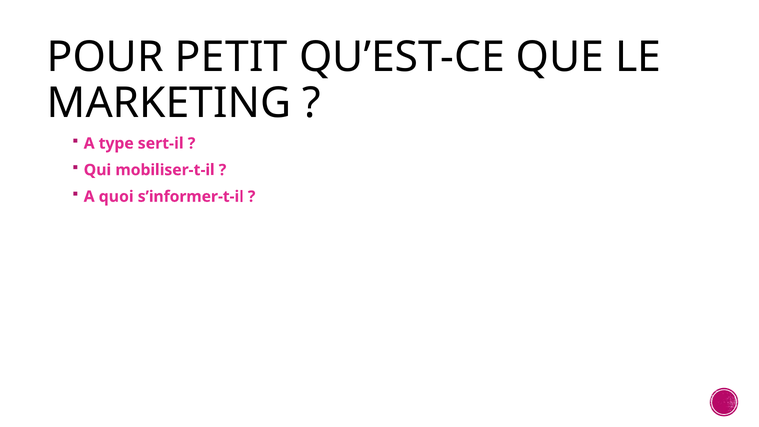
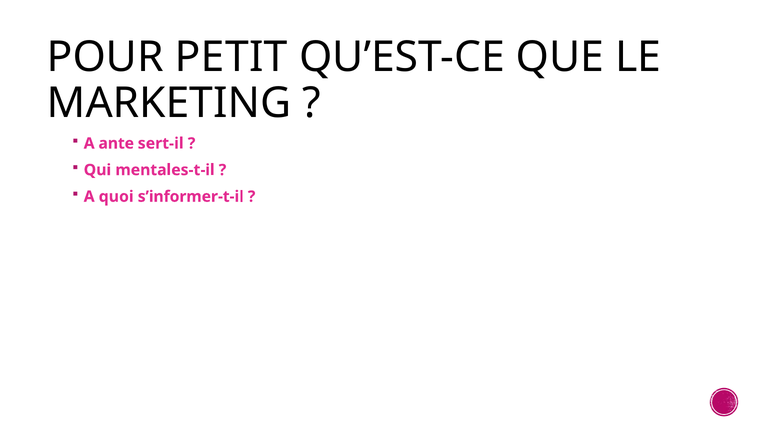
type: type -> ante (116, 143)
mobiliser-t-il: mobiliser-t-il -> mentales-t-il (165, 170)
